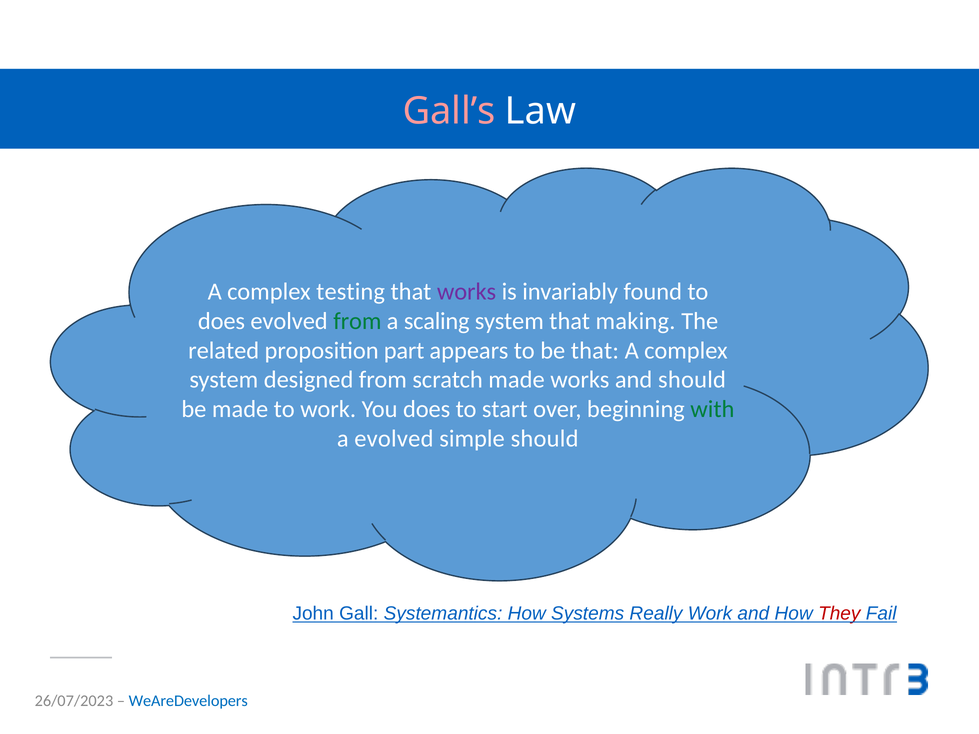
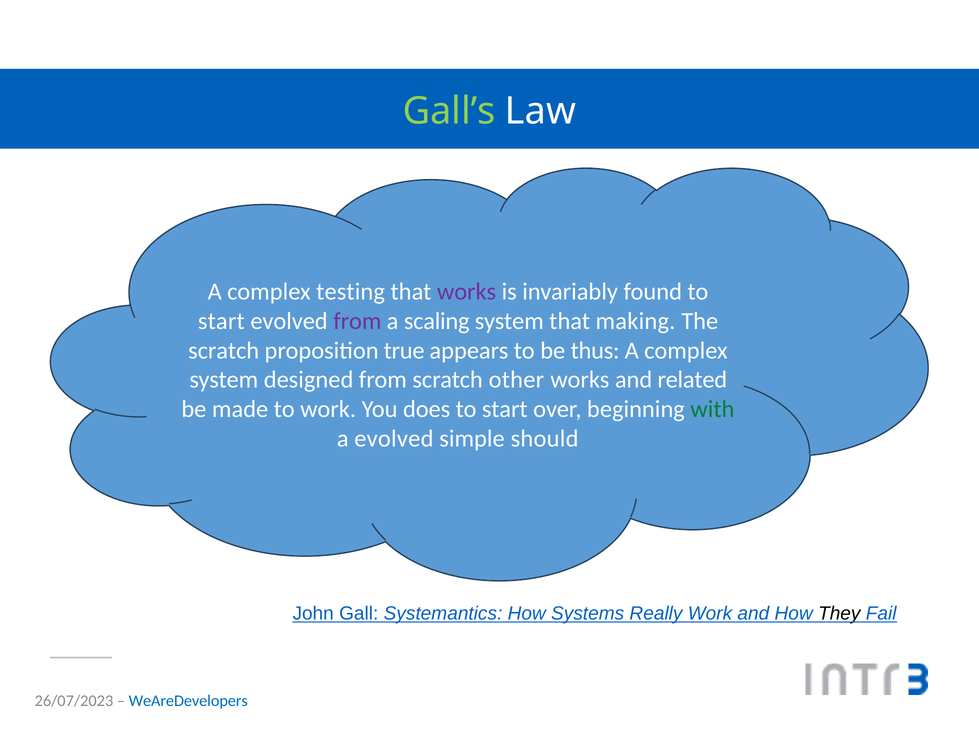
Gall’s colour: pink -> light green (449, 111)
does: does -> start (221, 321)
from colour: green -> purple (357, 321)
related: related -> scratch (224, 351)
part: part -> true (404, 351)
be that: that -> thus (595, 351)
scratch made: made -> other (516, 380)
and should: should -> related (692, 380)
They colour: red -> black (839, 614)
